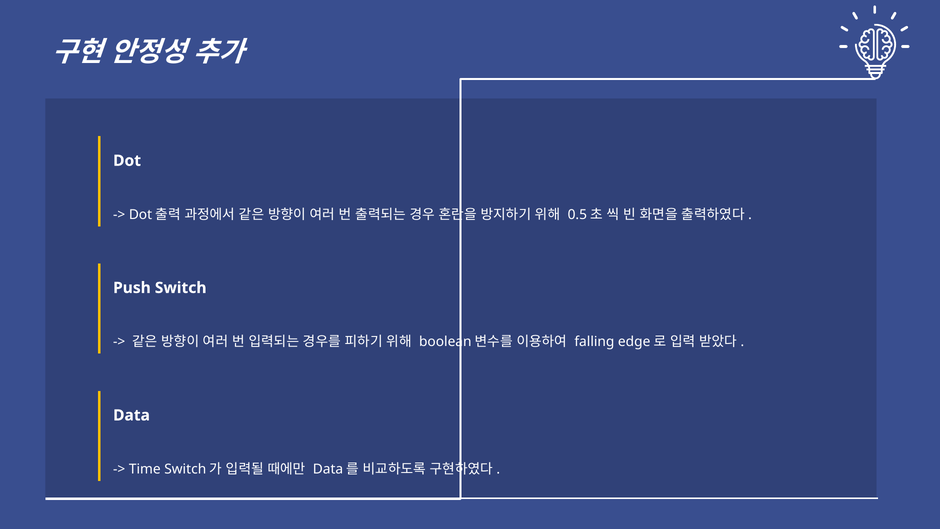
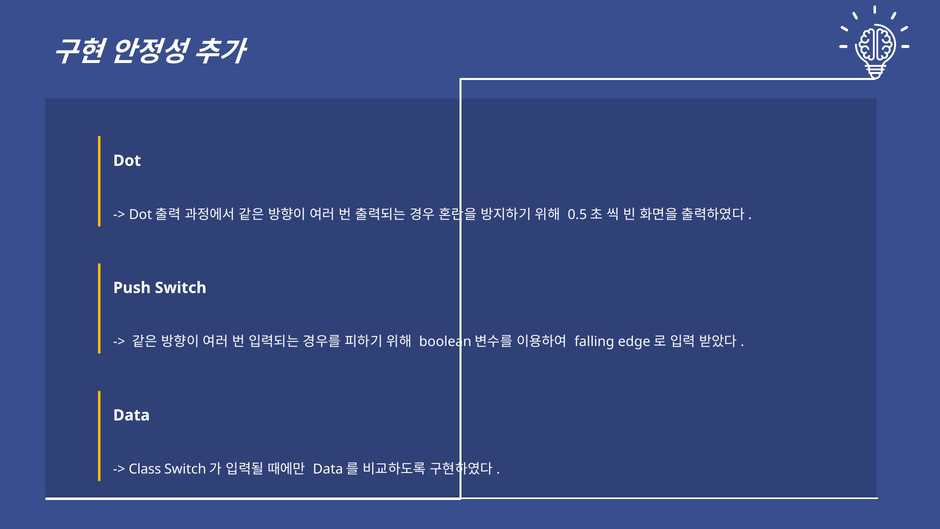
Time: Time -> Class (145, 469)
